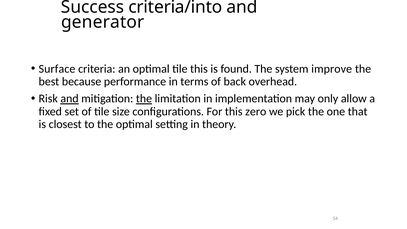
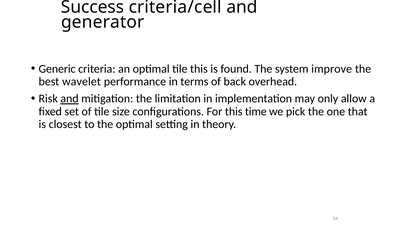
criteria/into: criteria/into -> criteria/cell (175, 7)
Surface: Surface -> Generic (57, 69)
because: because -> wavelet (81, 82)
the underline: present -> none (144, 99)
zero: zero -> time (256, 112)
